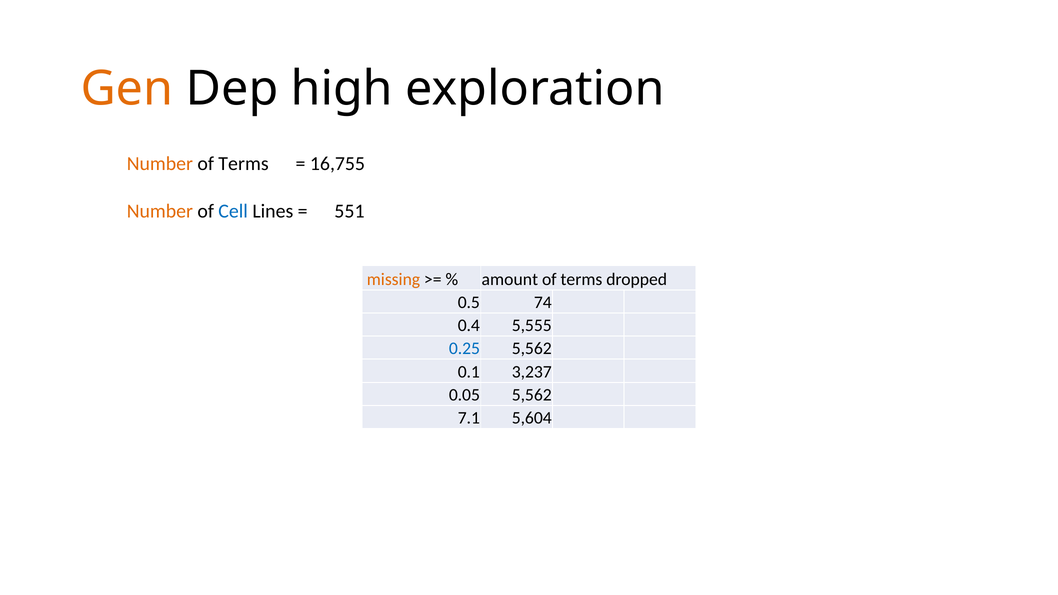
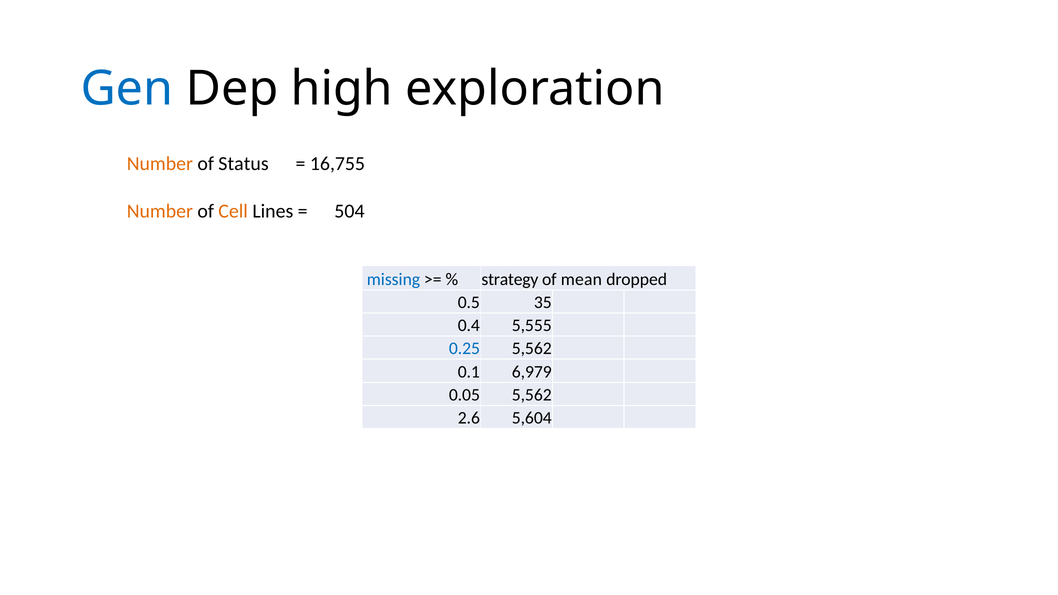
Gen colour: orange -> blue (127, 89)
Terms: Terms -> Status (244, 164)
Cell colour: blue -> orange (233, 211)
551: 551 -> 504 (349, 211)
missing colour: orange -> blue (393, 279)
amount: amount -> strategy (510, 279)
terms: terms -> mean (581, 279)
74: 74 -> 35 (543, 302)
3,237: 3,237 -> 6,979 (532, 372)
7.1: 7.1 -> 2.6 (469, 418)
